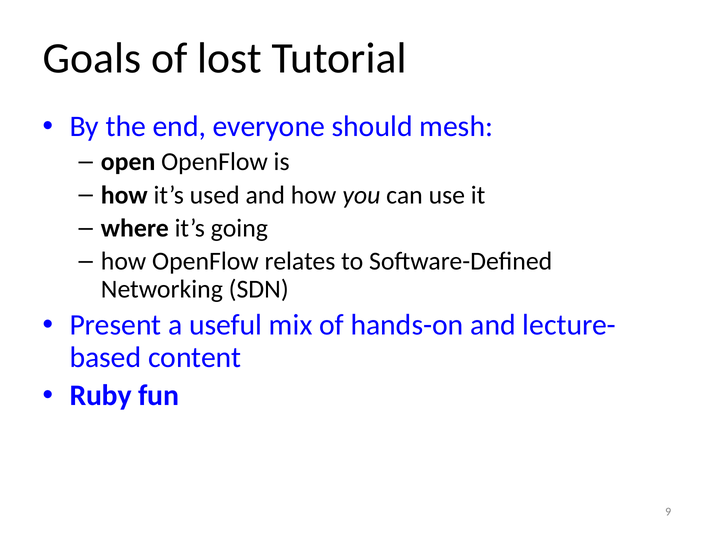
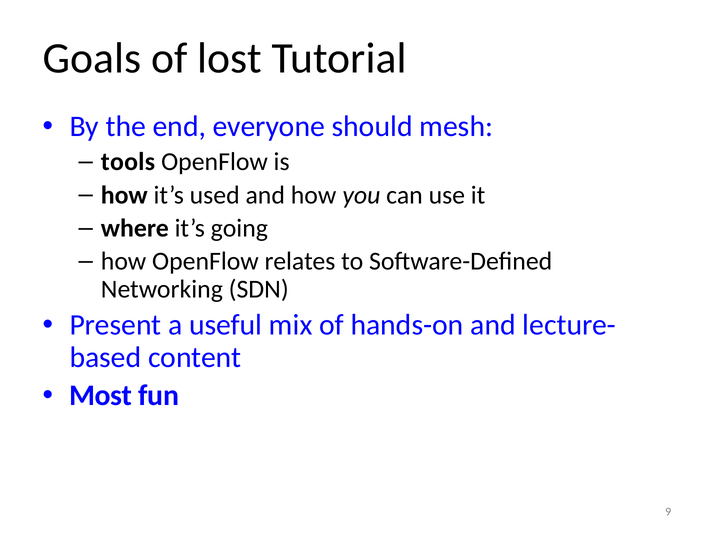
open: open -> tools (128, 162)
Ruby: Ruby -> Most (101, 395)
